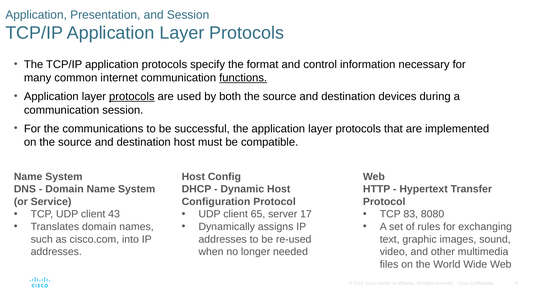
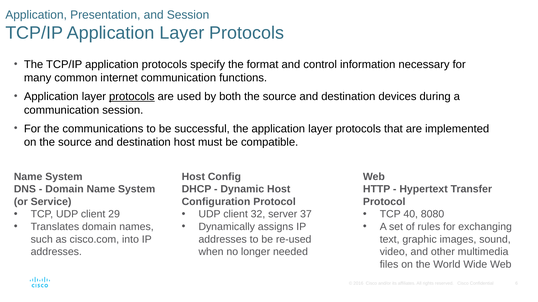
functions underline: present -> none (243, 78)
43: 43 -> 29 (114, 215)
65: 65 -> 32 (258, 215)
17: 17 -> 37 (306, 215)
83: 83 -> 40 (411, 215)
